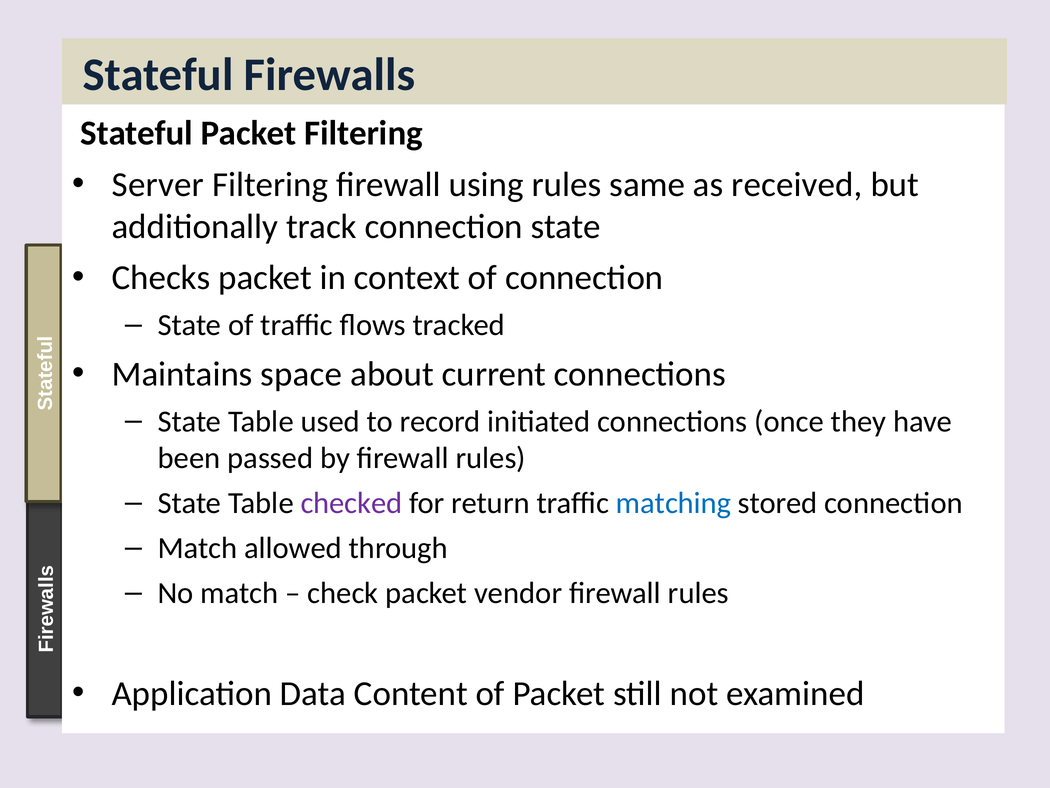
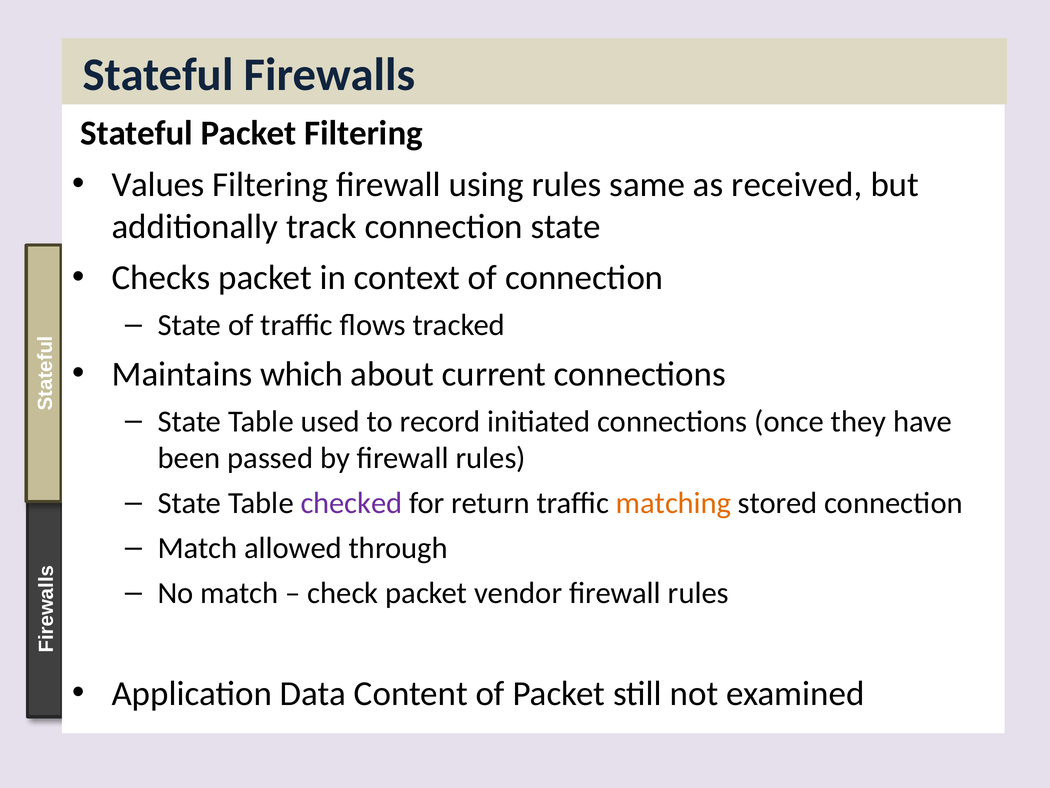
Server: Server -> Values (158, 184)
space: space -> which (302, 374)
matching colour: blue -> orange (674, 503)
